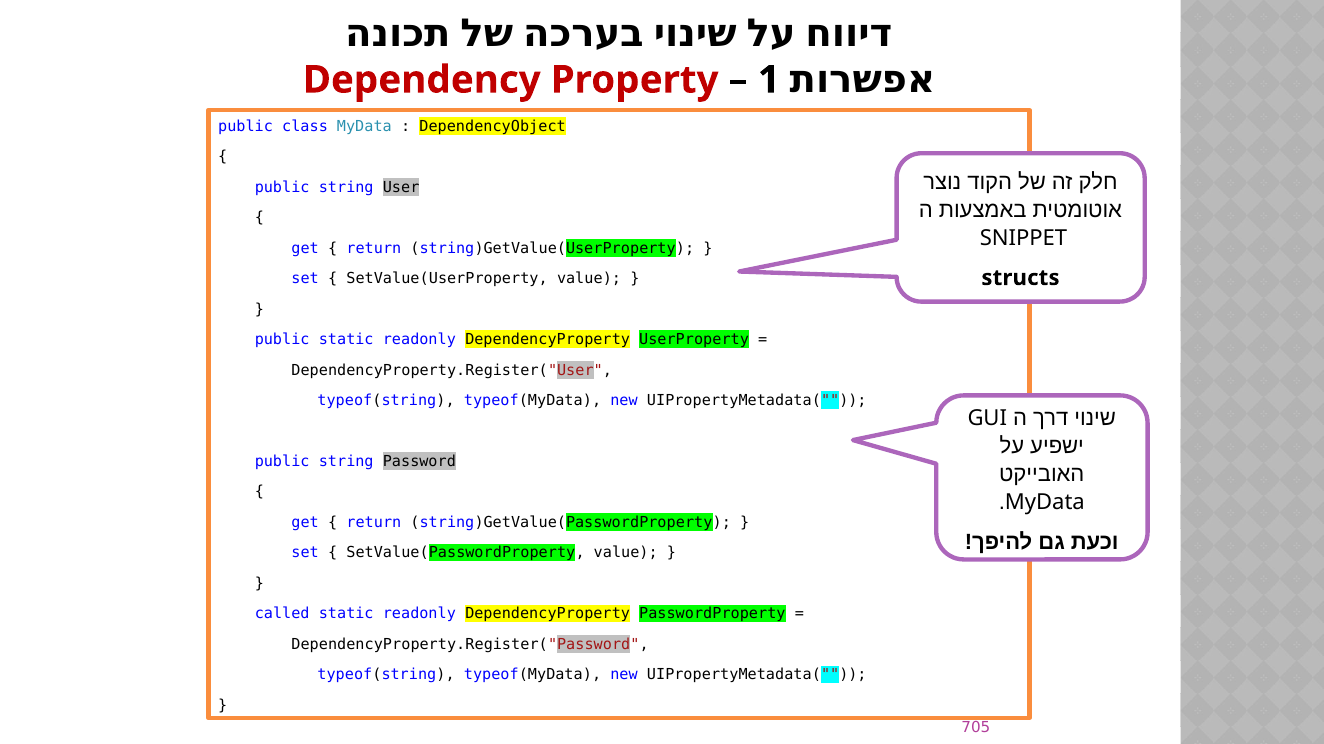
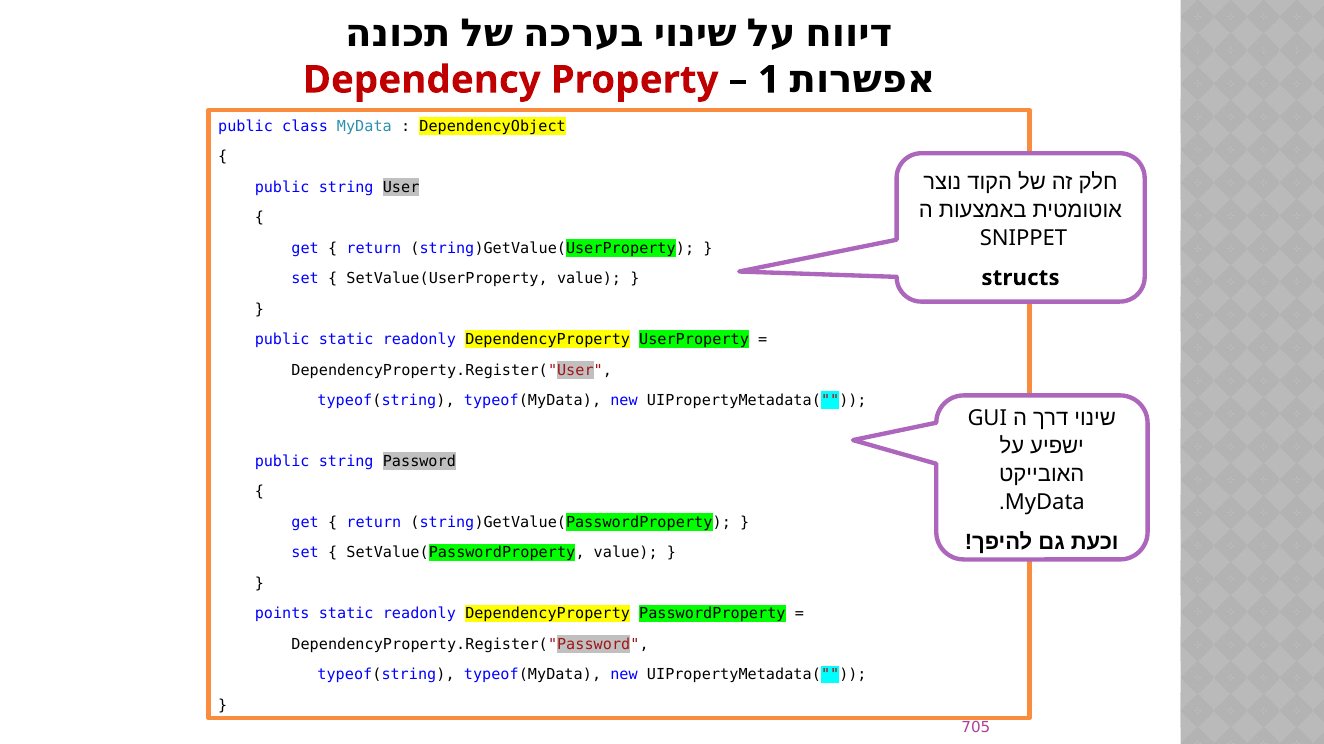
called: called -> points (282, 614)
